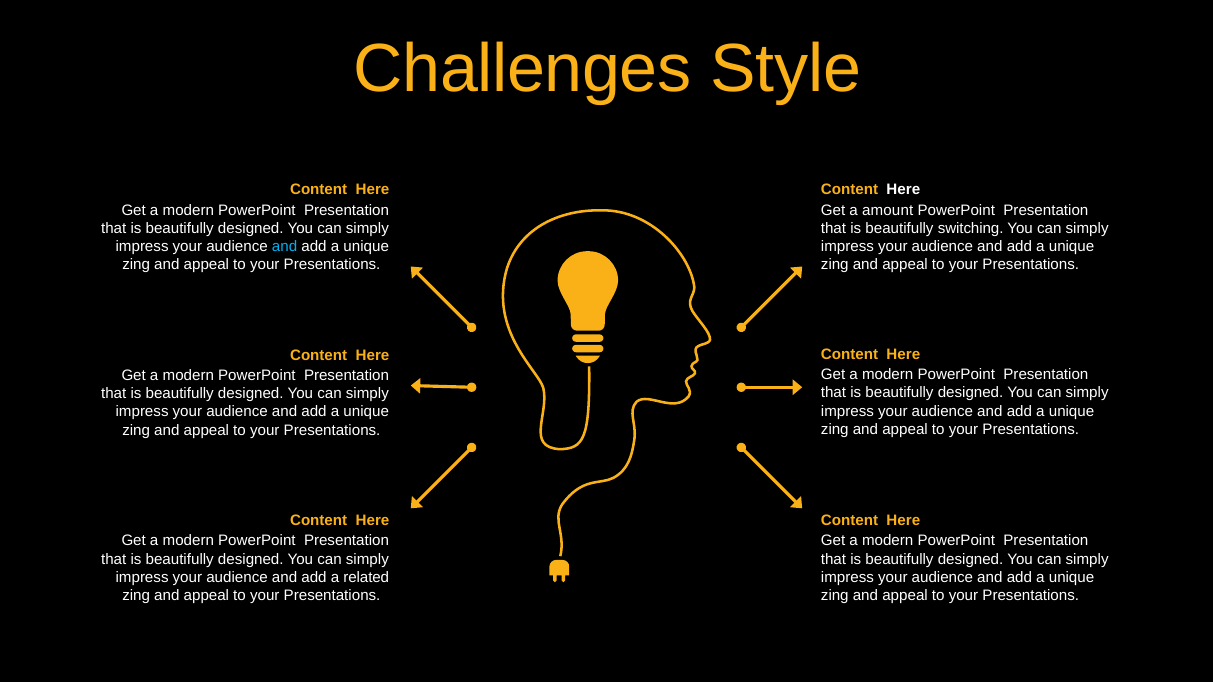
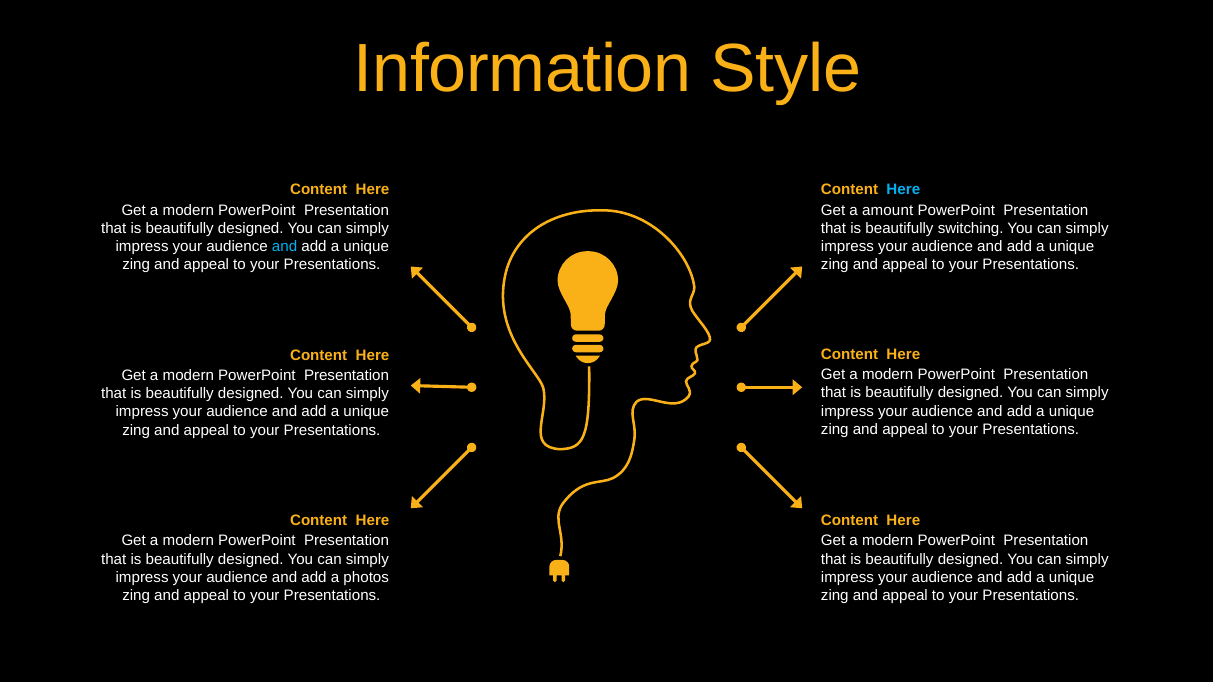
Challenges: Challenges -> Information (523, 69)
Here colour: white -> light blue (903, 190)
related: related -> photos (366, 577)
